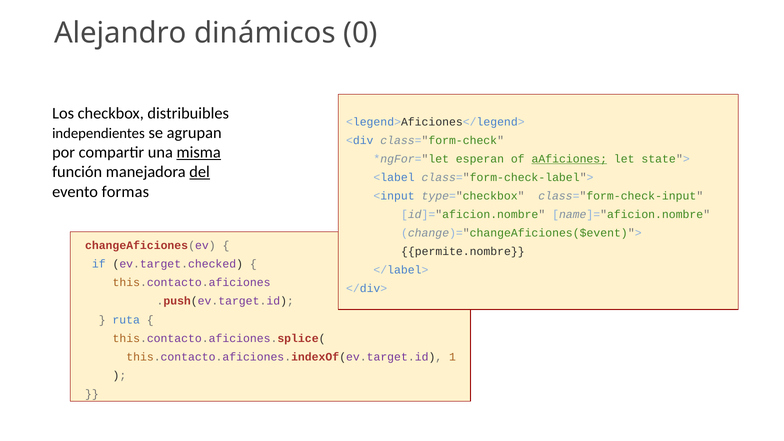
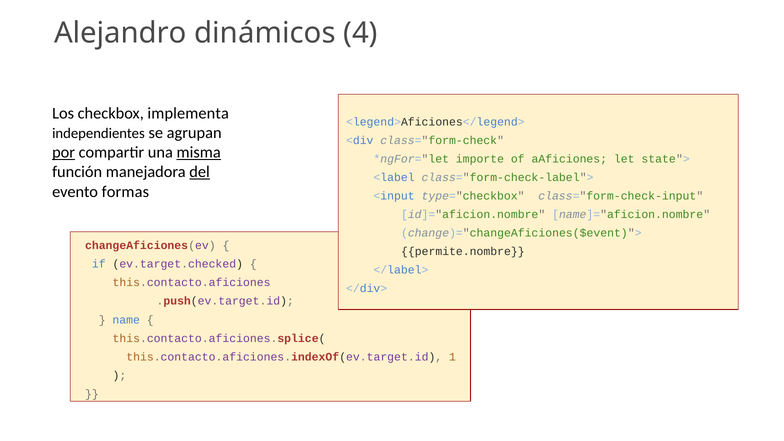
0: 0 -> 4 (360, 33)
distribuibles: distribuibles -> implementa (188, 113)
por underline: none -> present (64, 152)
esperan: esperan -> importe (480, 159)
aAficiones underline: present -> none (569, 159)
ruta: ruta -> name (126, 320)
